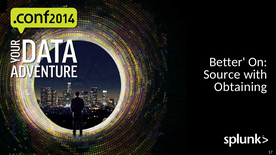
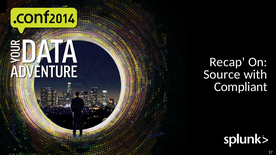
Better: Better -> Recap (227, 62)
Obtaining: Obtaining -> Compliant (241, 87)
